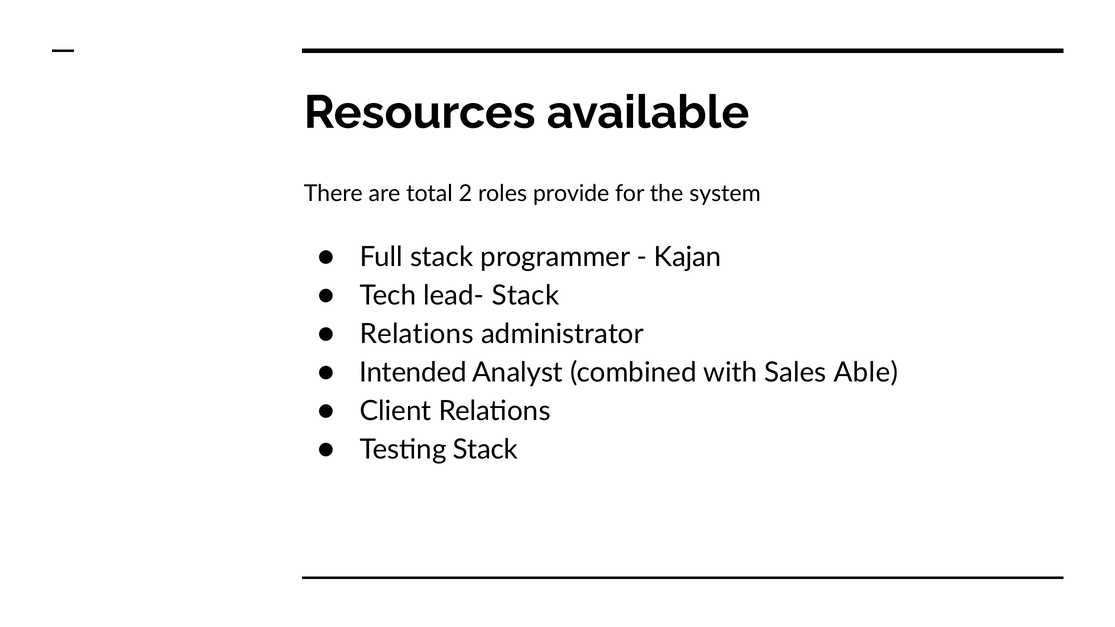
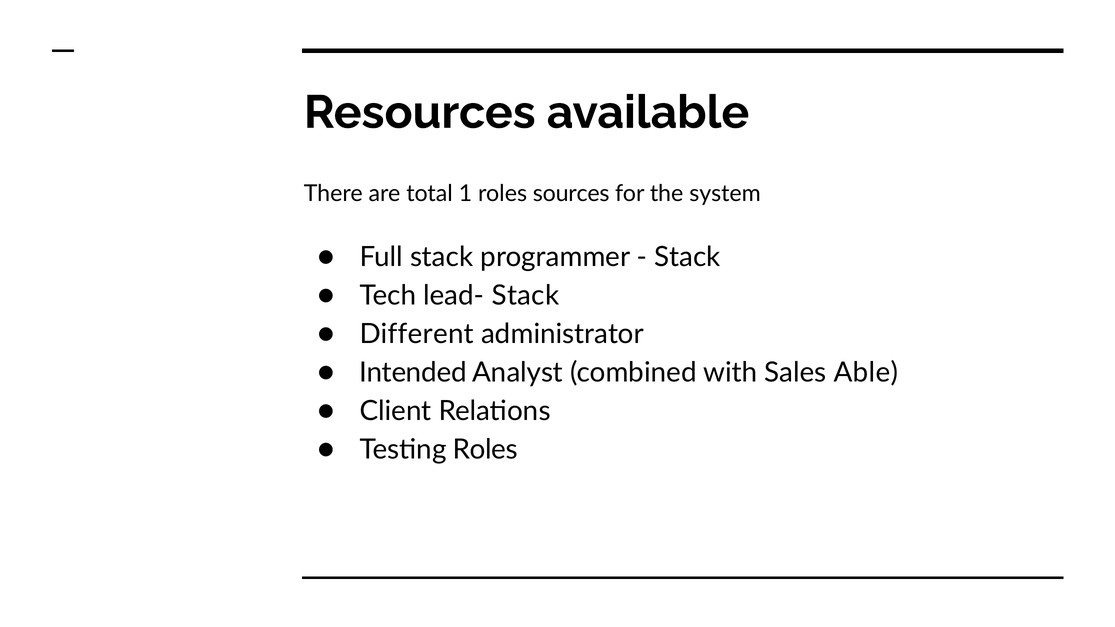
2: 2 -> 1 (465, 193)
provide: provide -> sources (571, 193)
Kajan: Kajan -> Stack (687, 257)
Relations: Relations -> Different (417, 334)
Testing Stack: Stack -> Roles (485, 449)
